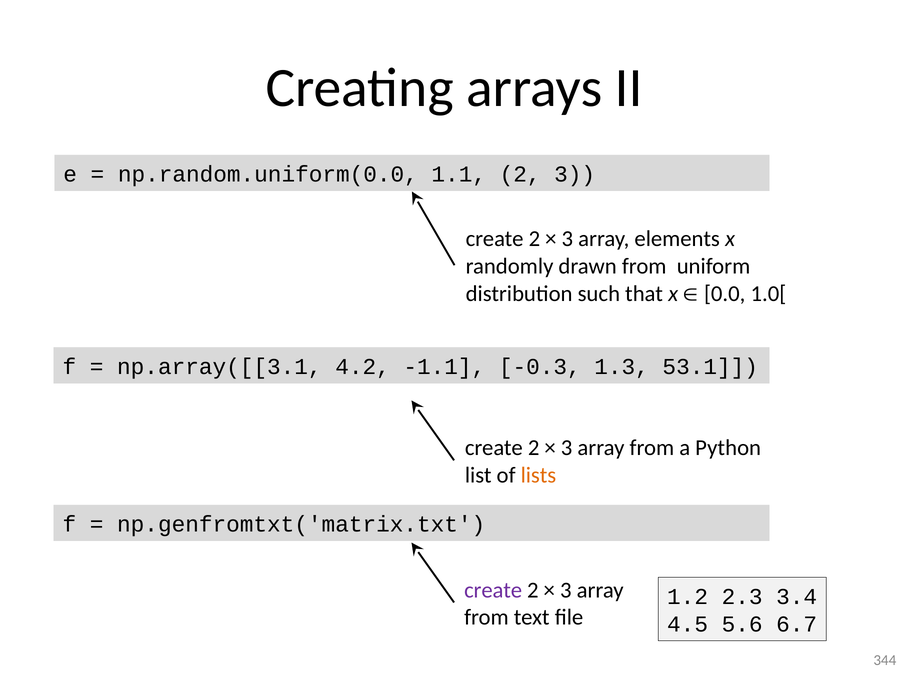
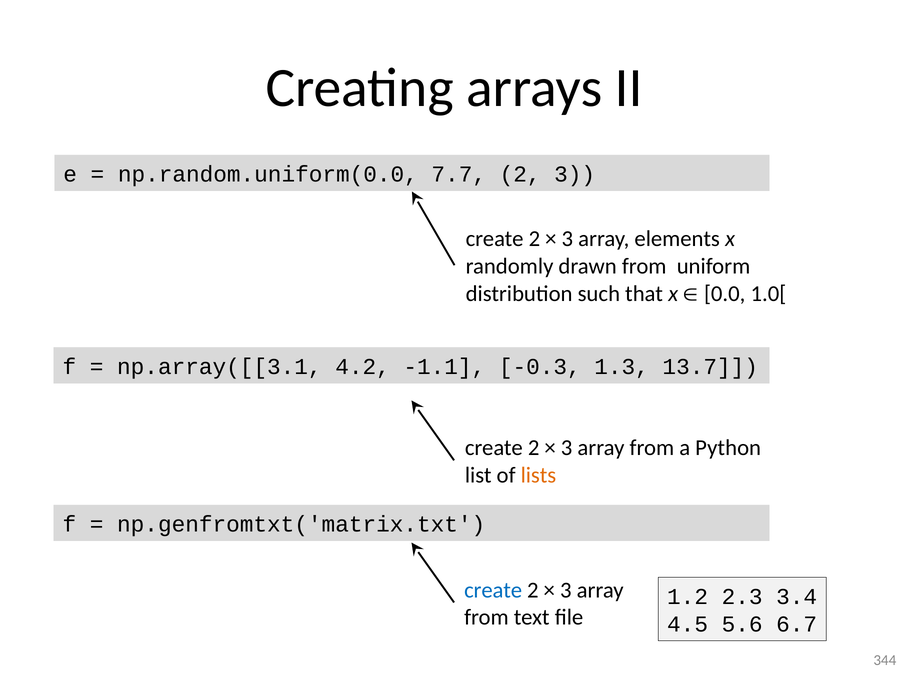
1.1: 1.1 -> 7.7 (459, 174)
53.1: 53.1 -> 13.7 (710, 367)
create colour: purple -> blue (493, 590)
